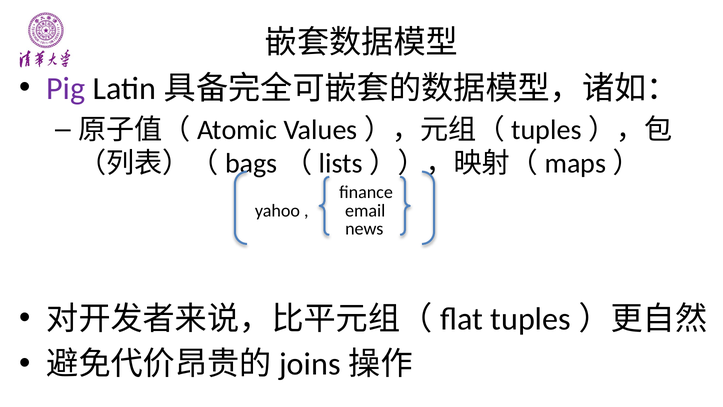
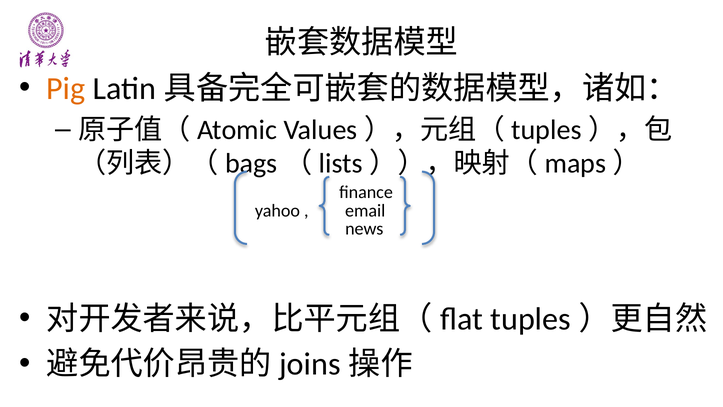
Pig colour: purple -> orange (66, 88)
